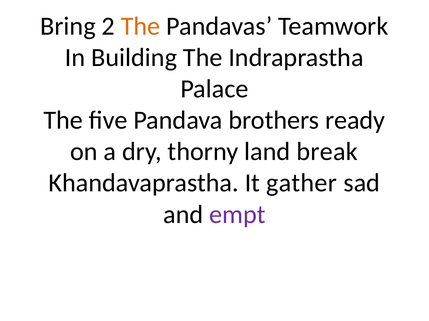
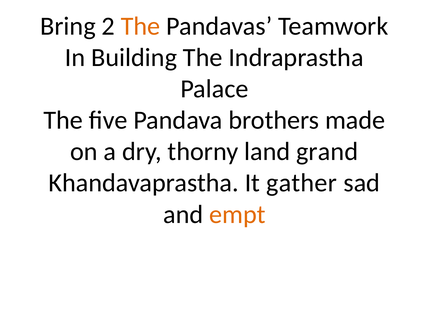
ready: ready -> made (355, 121)
break: break -> grand (327, 152)
empt colour: purple -> orange (237, 215)
